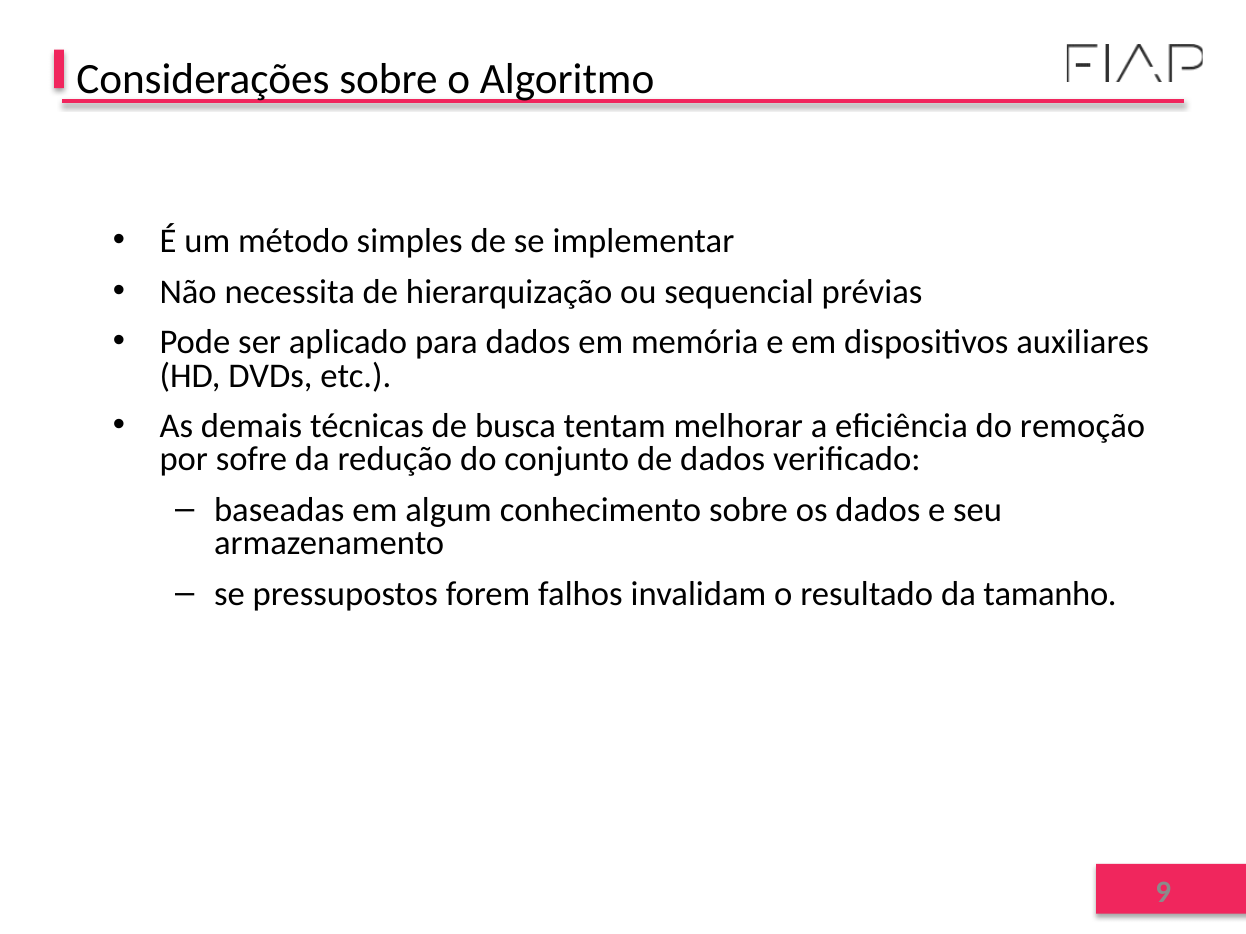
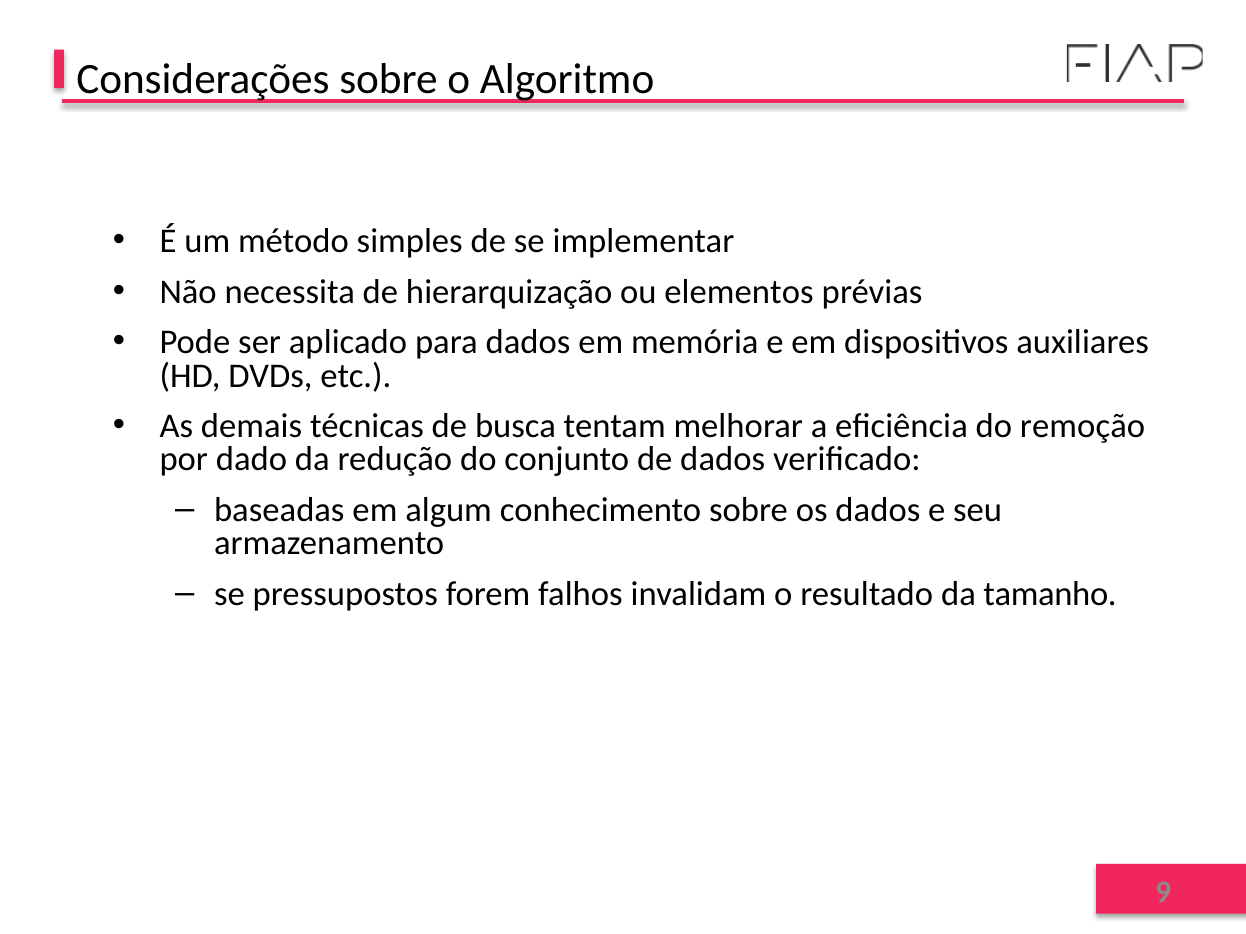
sequencial: sequencial -> elementos (739, 292)
sofre: sofre -> dado (251, 460)
